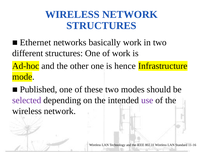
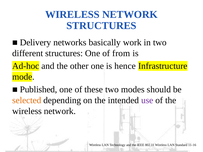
Ethernet: Ethernet -> Delivery (36, 43)
of work: work -> from (121, 53)
selected colour: purple -> orange (27, 100)
